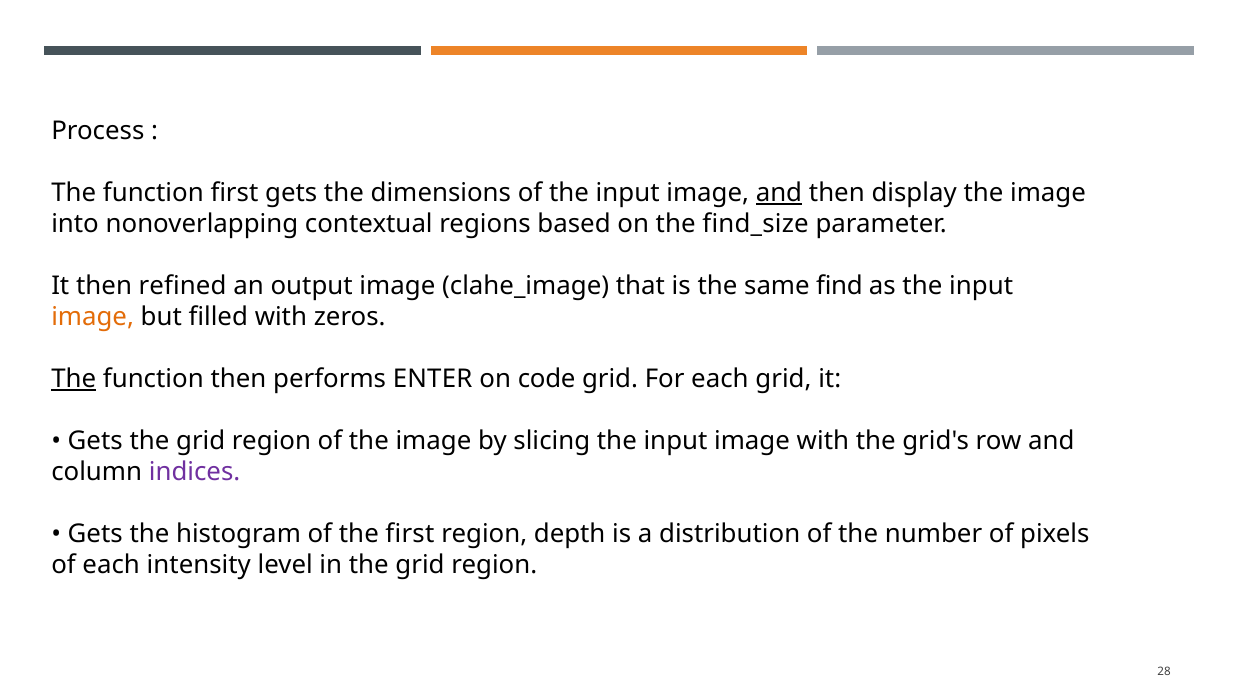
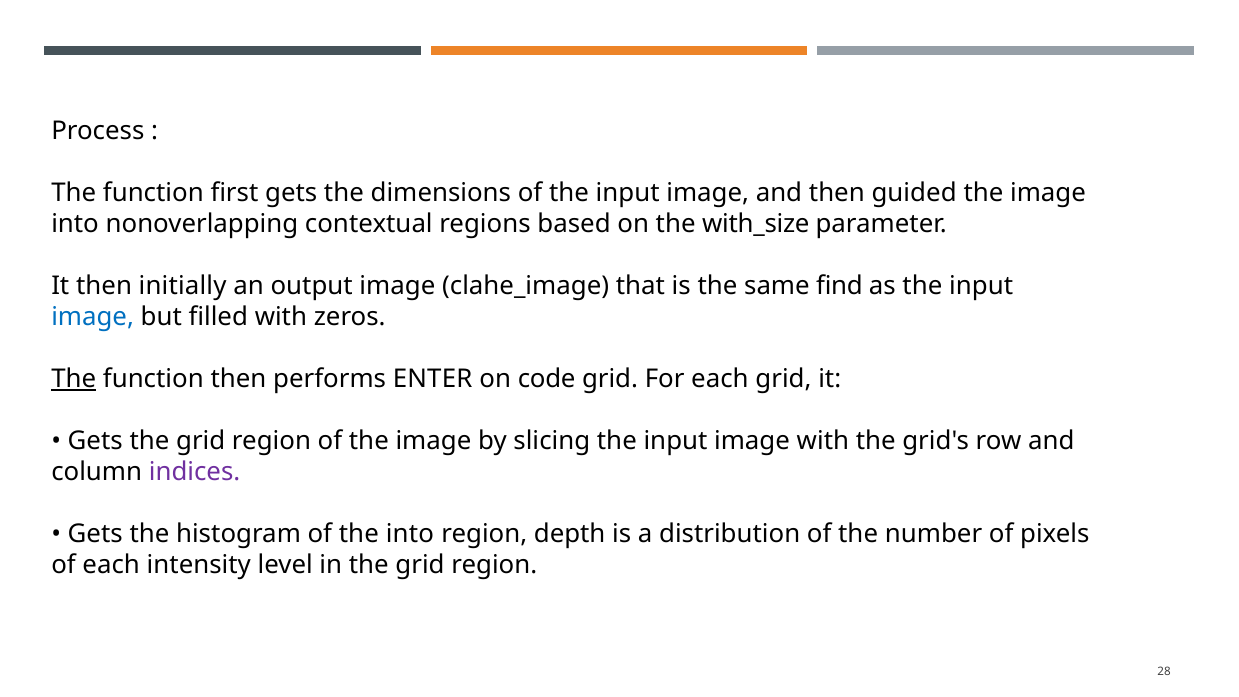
and underline: present -> none (779, 193)
display: display -> guided (914, 193)
find_size: find_size -> with_size (756, 224)
refined: refined -> initially (183, 286)
image colour: orange -> blue (93, 317)
the first: first -> into (410, 534)
